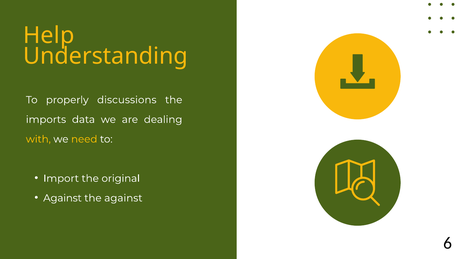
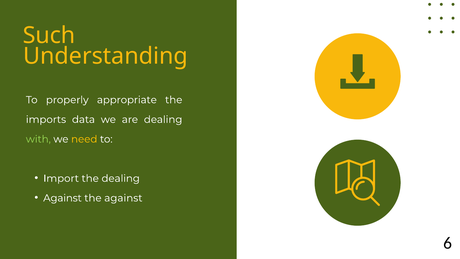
Help: Help -> Such (49, 36)
discussions: discussions -> appropriate (127, 100)
with colour: yellow -> light green (38, 139)
the original: original -> dealing (121, 178)
